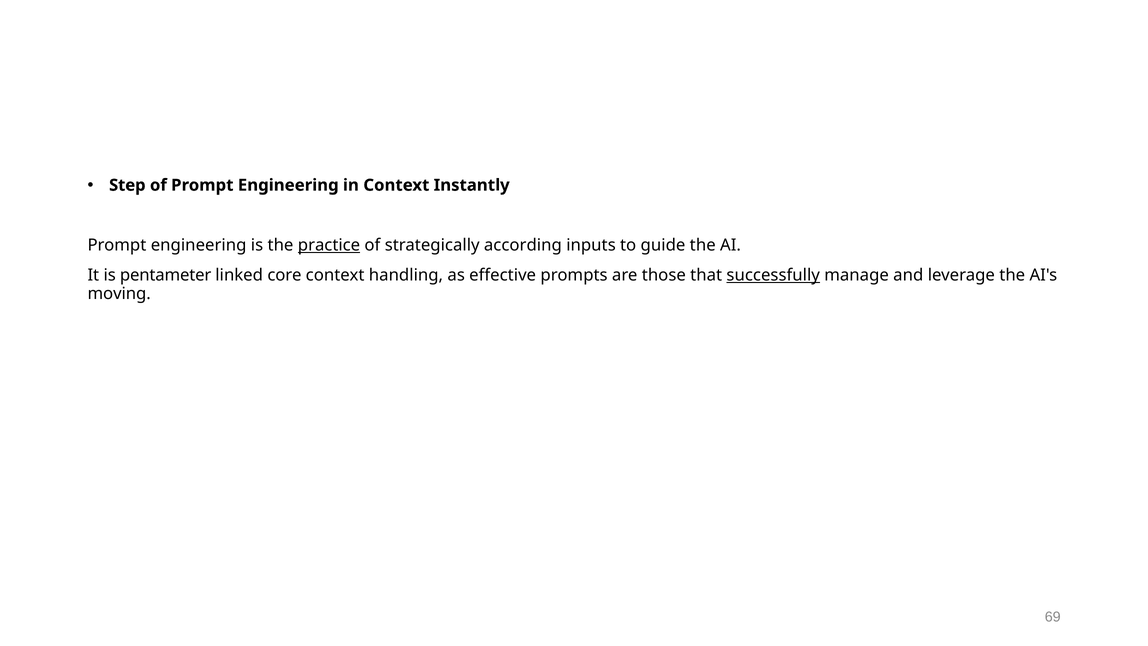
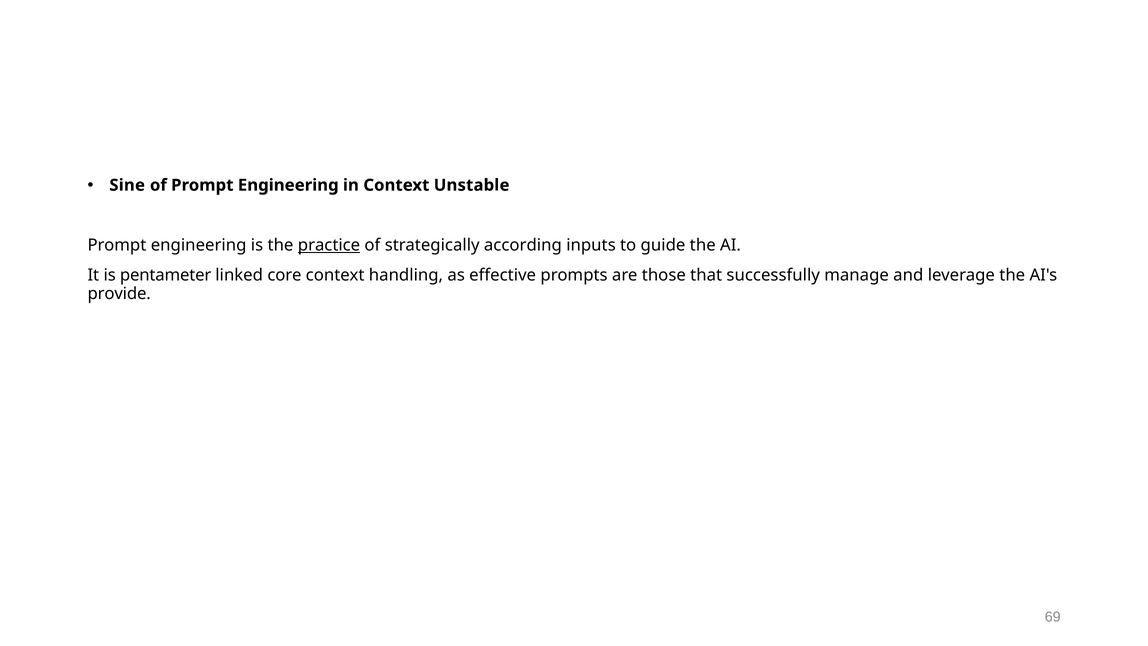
Step: Step -> Sine (127, 185)
Instantly: Instantly -> Unstable (472, 185)
successfully underline: present -> none (773, 275)
moving: moving -> provide (119, 293)
